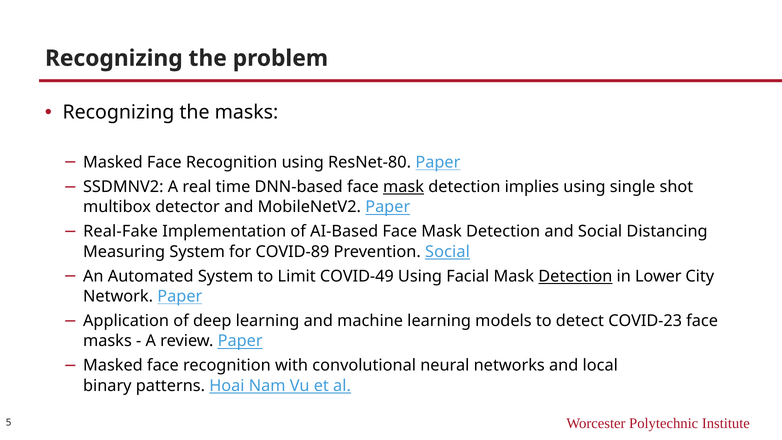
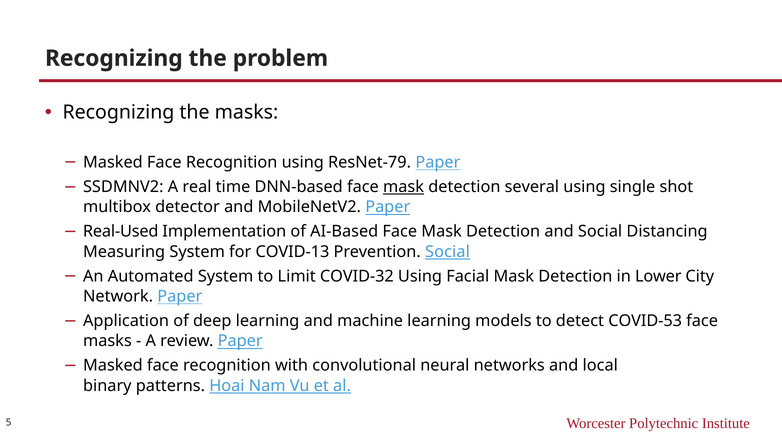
ResNet-80: ResNet-80 -> ResNet-79 (370, 162)
implies: implies -> several (532, 187)
Real-Fake: Real-Fake -> Real-Used (121, 232)
COVID-89: COVID-89 -> COVID-13 (292, 252)
COVID-49: COVID-49 -> COVID-32 (357, 276)
Detection underline: present -> none (575, 276)
COVID-23: COVID-23 -> COVID-53 (645, 321)
